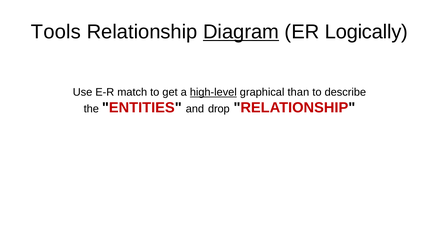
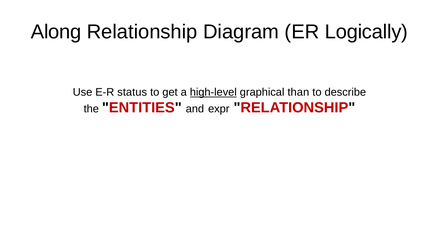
Tools: Tools -> Along (56, 32)
Diagram underline: present -> none (241, 32)
match: match -> status (132, 92)
drop: drop -> expr (219, 109)
